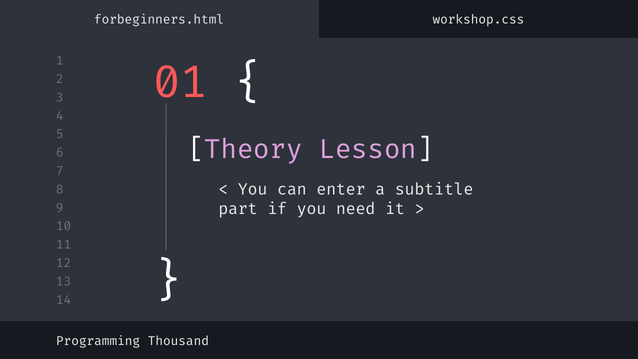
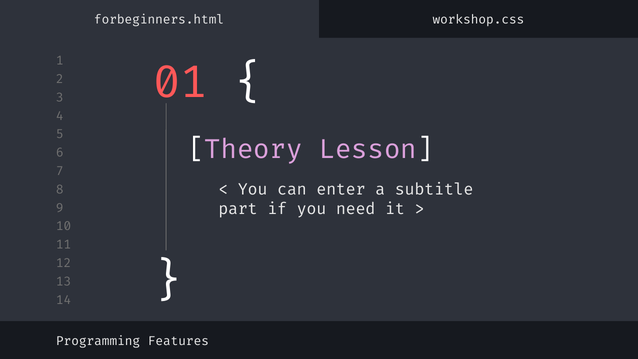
Thousand: Thousand -> Features (178, 341)
